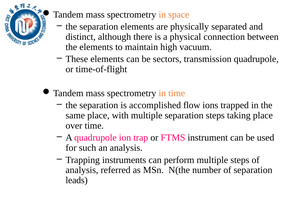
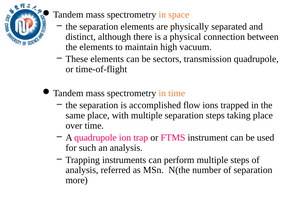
leads: leads -> more (77, 180)
